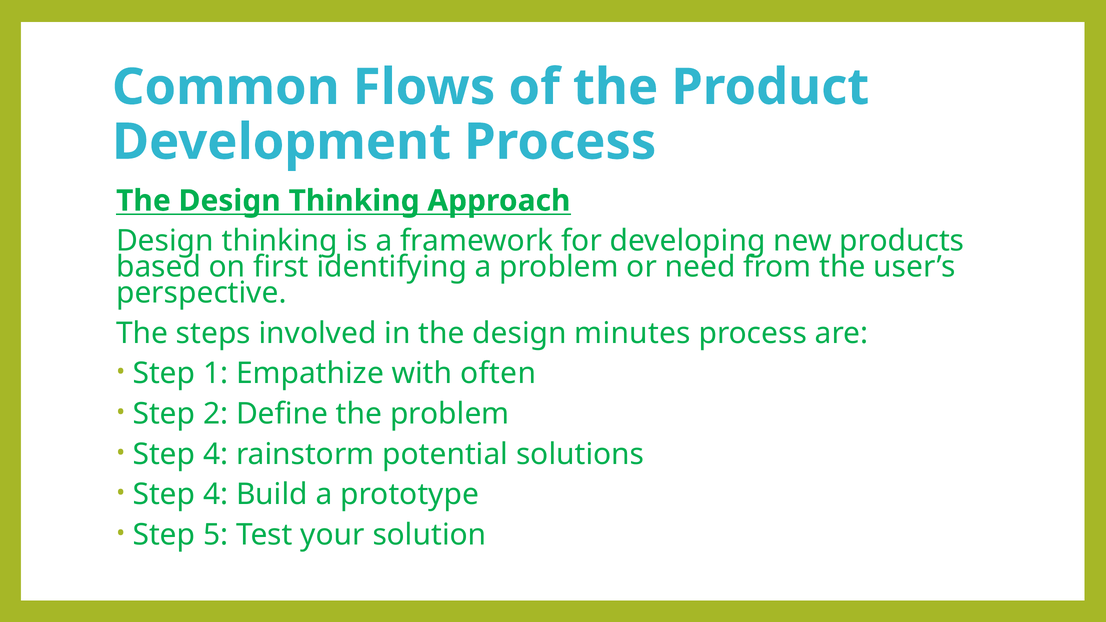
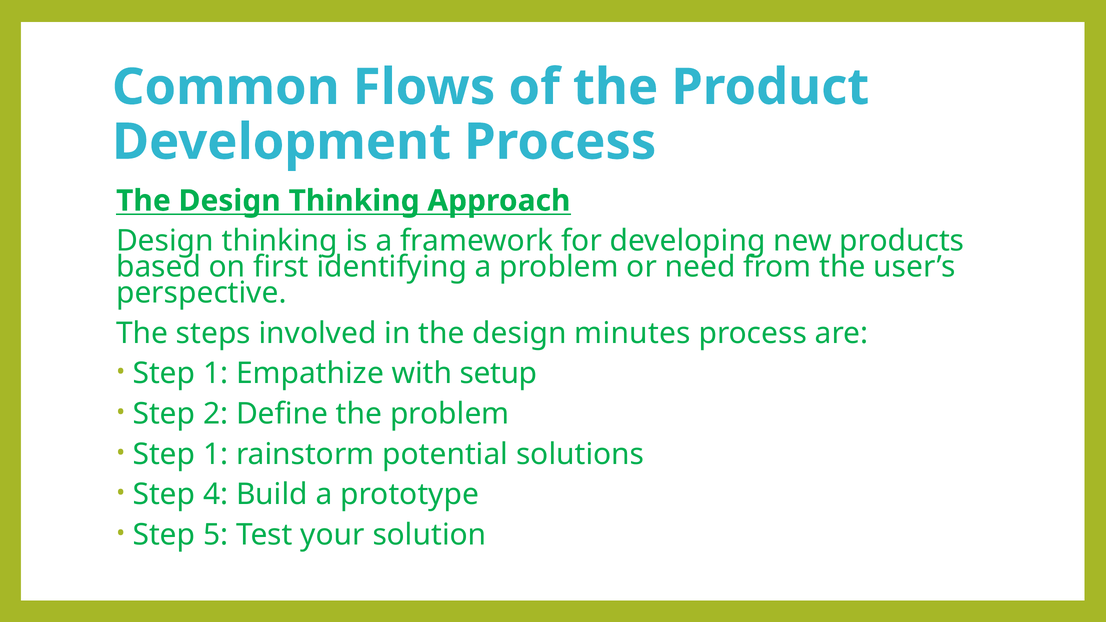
often: often -> setup (498, 374)
4: 4 -> 1 (216, 454)
